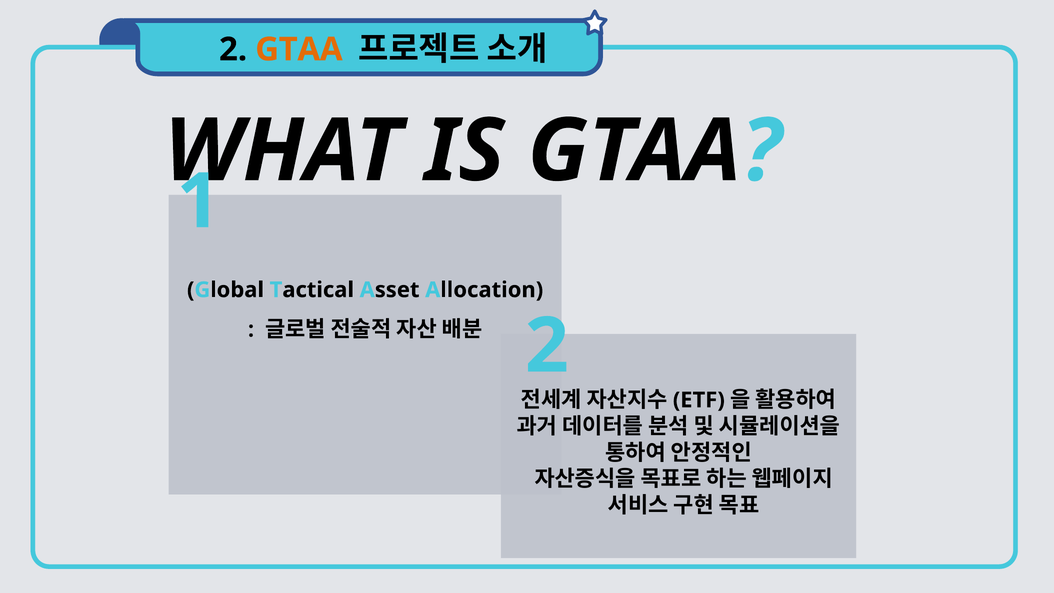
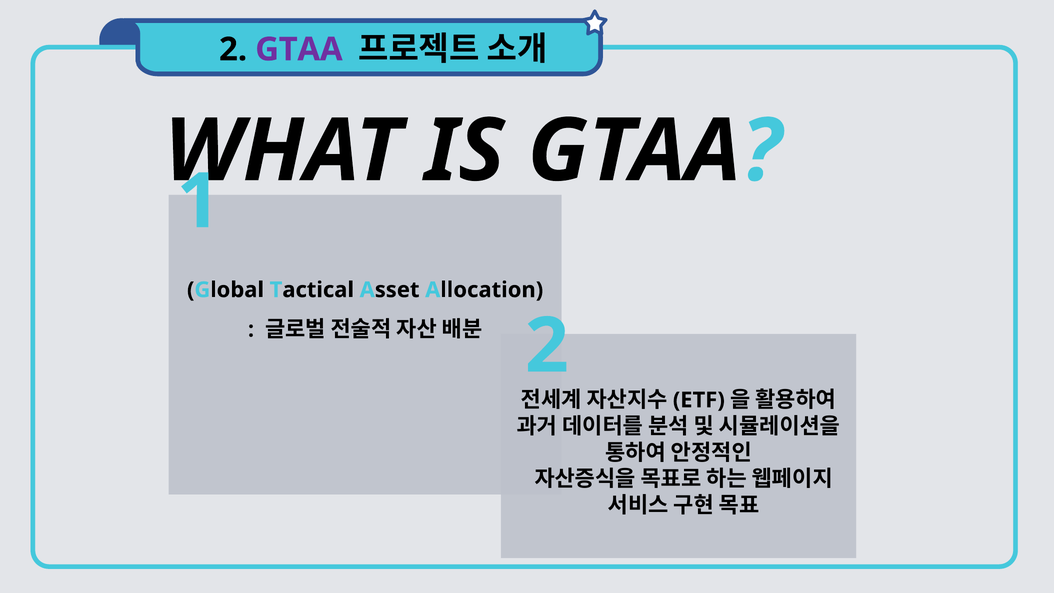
GTAA colour: orange -> purple (299, 49)
